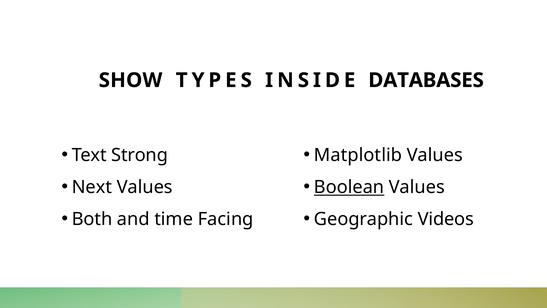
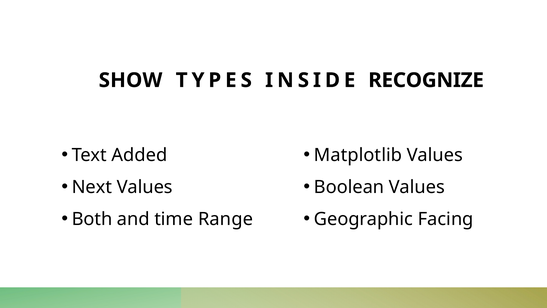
DATABASES: DATABASES -> RECOGNIZE (426, 80)
Strong: Strong -> Added (139, 155)
Boolean underline: present -> none (349, 187)
Facing: Facing -> Range (226, 219)
Videos: Videos -> Facing (446, 219)
